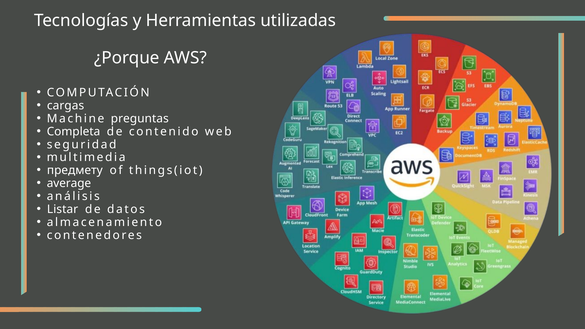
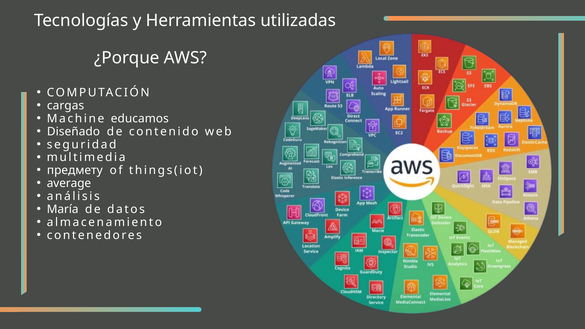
preguntas: preguntas -> educamos (140, 119)
Completa: Completa -> Diseñado (73, 132)
Listar: Listar -> María (63, 209)
